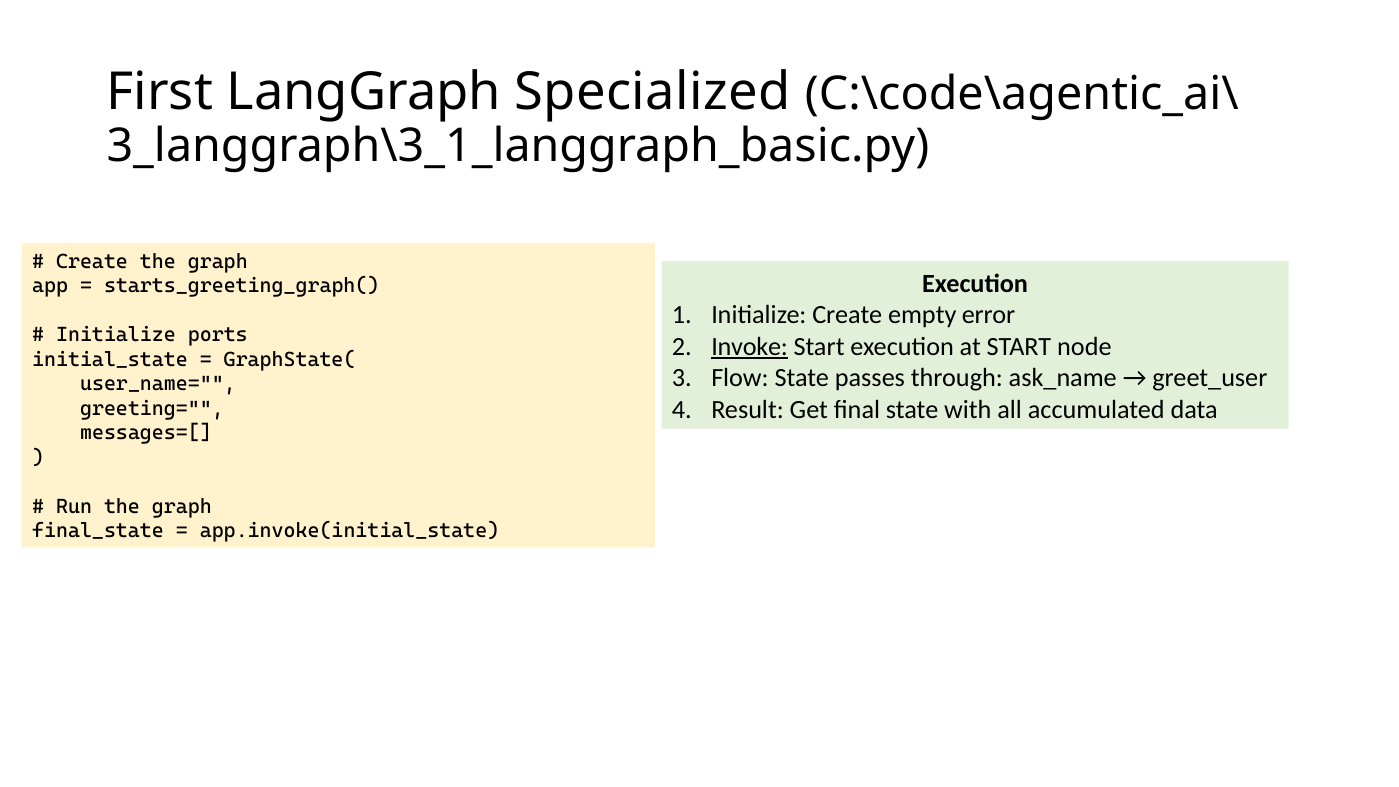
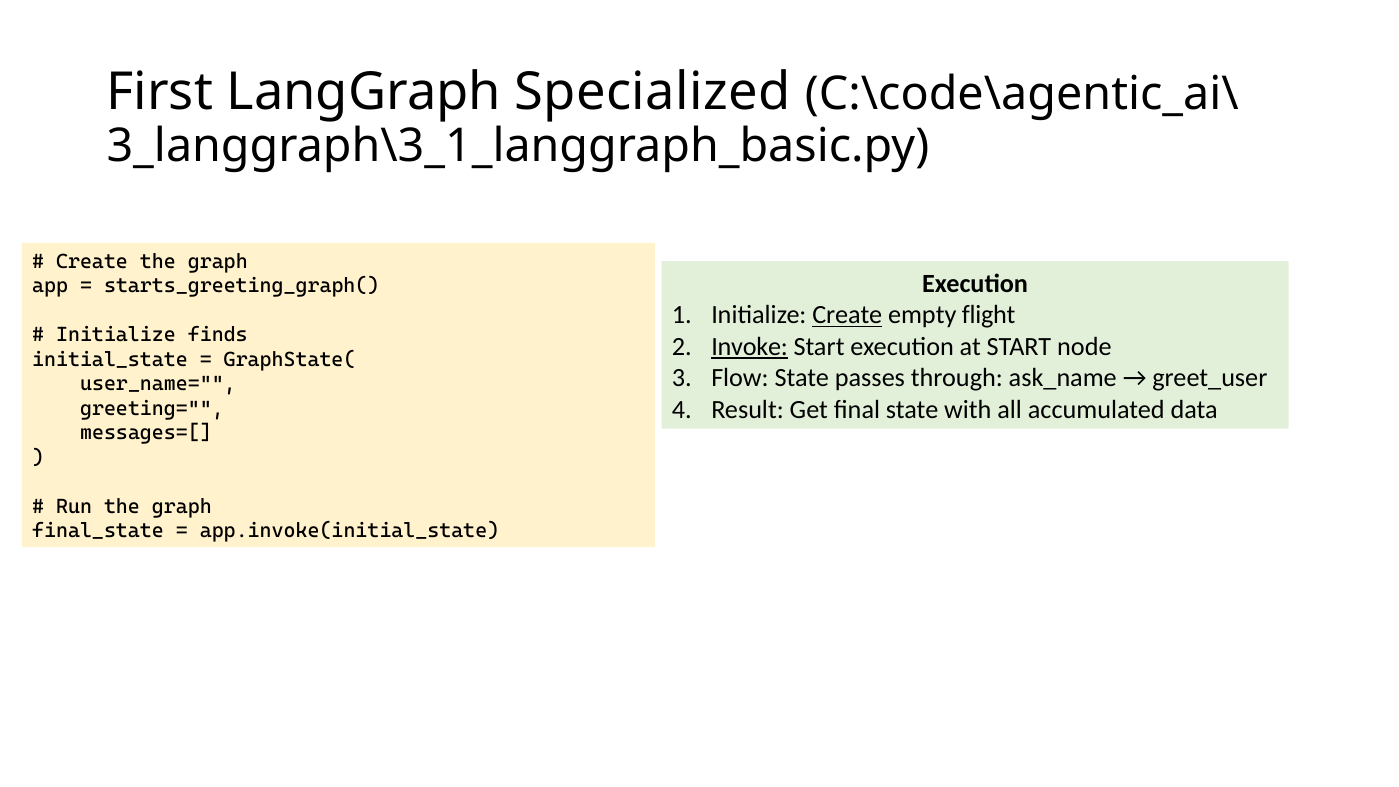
Create underline: none -> present (847, 315)
error: error -> flight (989, 315)
ports: ports -> finds (218, 335)
